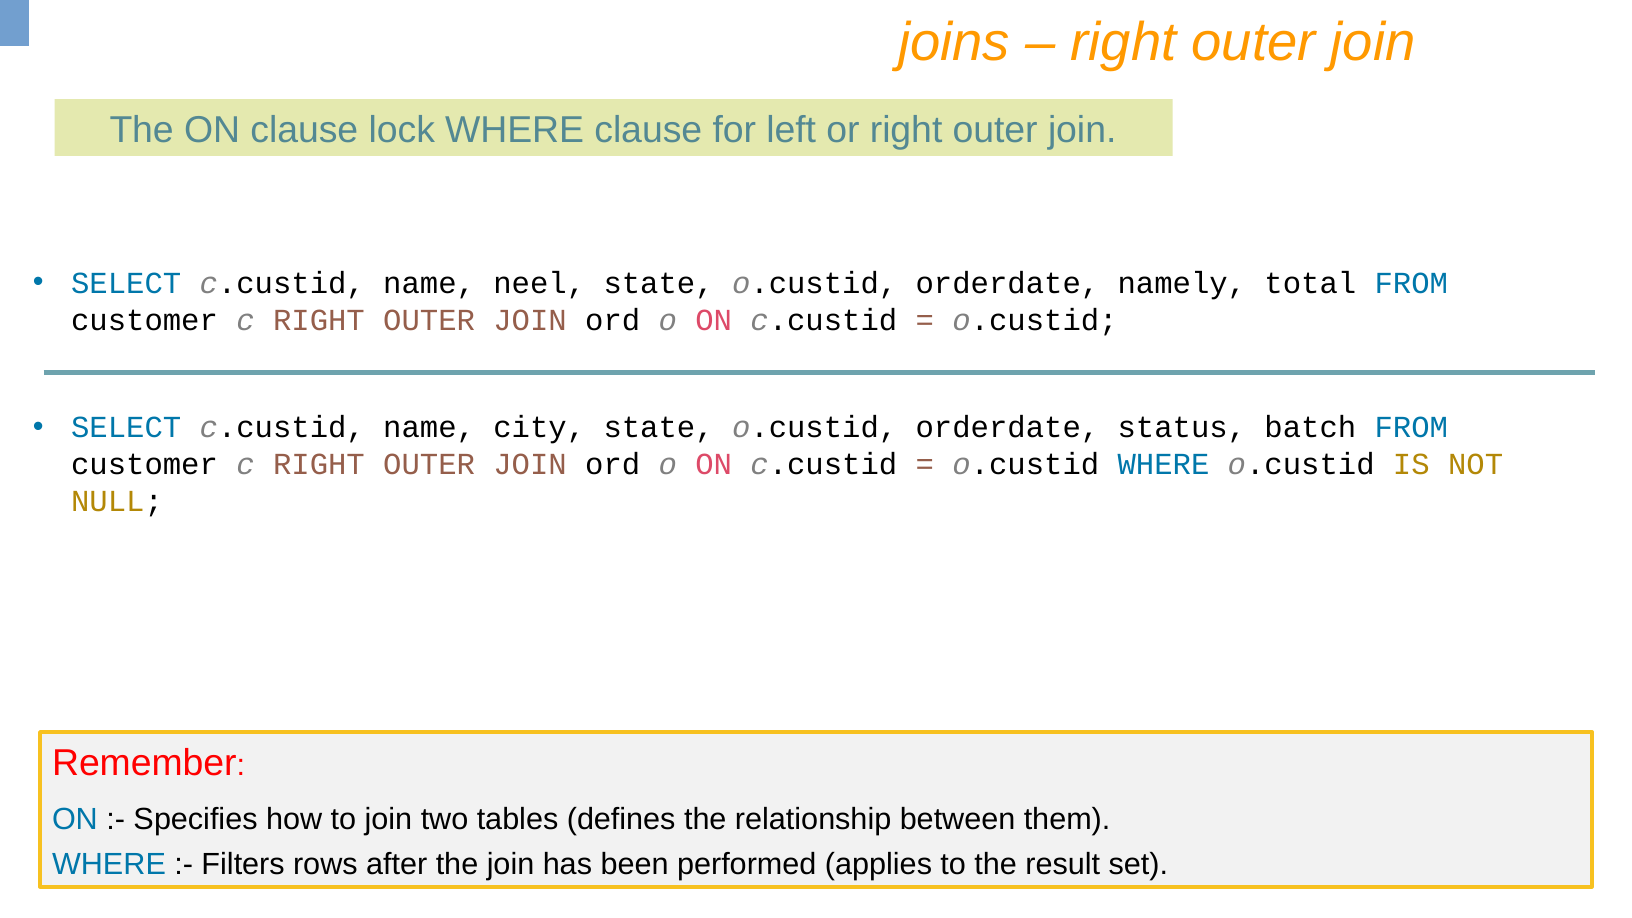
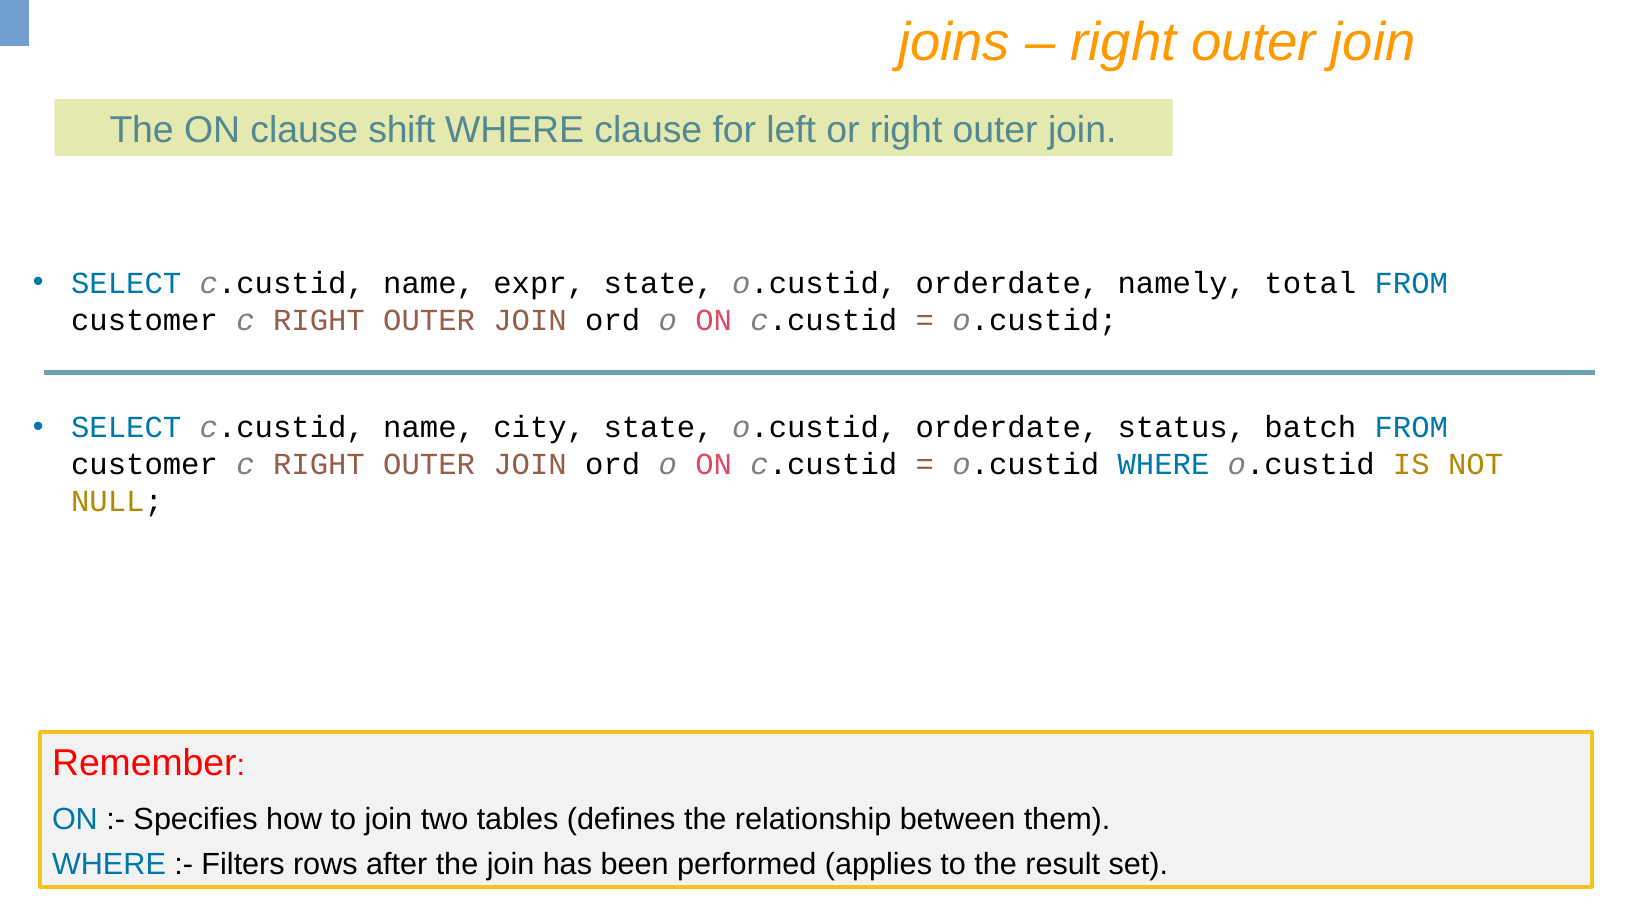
lock: lock -> shift (402, 130)
neel: neel -> expr (539, 283)
